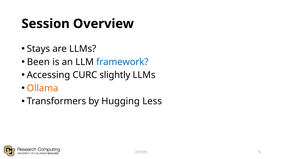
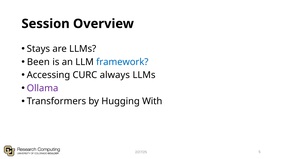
slightly: slightly -> always (115, 75)
Ollama colour: orange -> purple (43, 88)
Less: Less -> With (152, 101)
